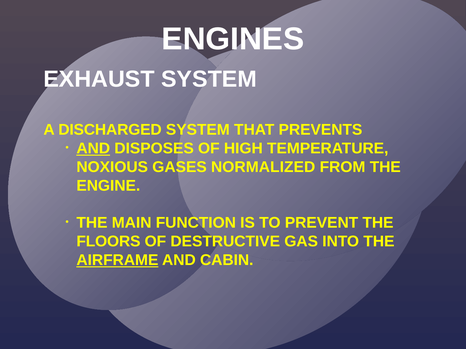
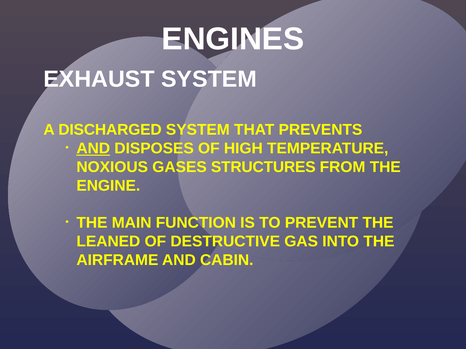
NORMALIZED: NORMALIZED -> STRUCTURES (263, 167)
FLOORS: FLOORS -> LEANED (108, 242)
AIRFRAME underline: present -> none (117, 260)
